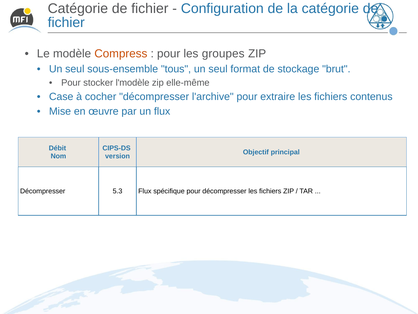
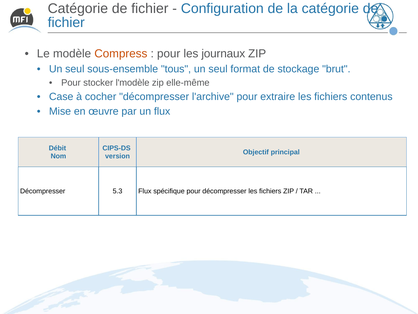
groupes: groupes -> journaux (223, 54)
